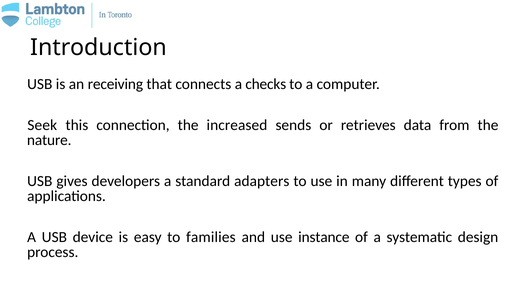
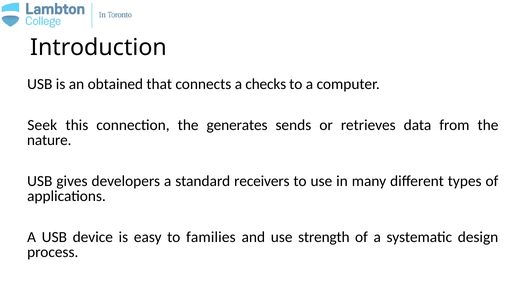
receiving: receiving -> obtained (115, 84)
increased: increased -> generates (237, 125)
adapters: adapters -> receivers (262, 181)
instance: instance -> strength (324, 237)
